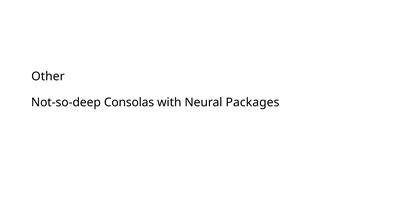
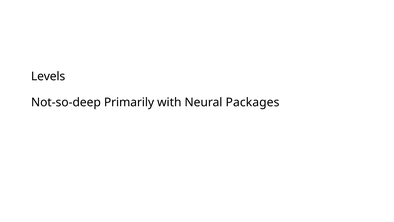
Other: Other -> Levels (48, 76)
Consolas: Consolas -> Primarily (129, 102)
